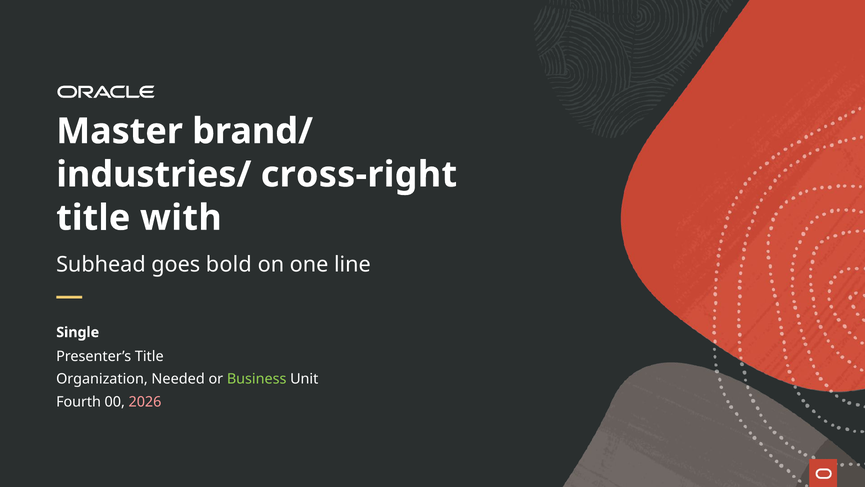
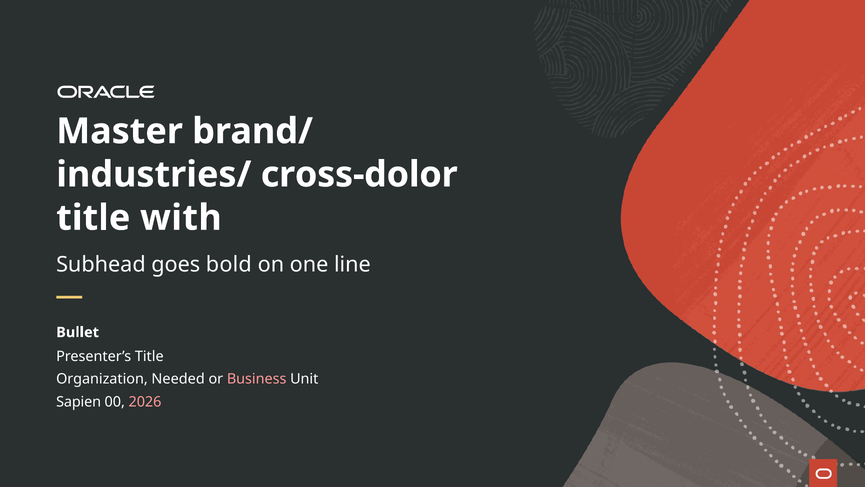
cross-right: cross-right -> cross-dolor (359, 174)
Single: Single -> Bullet (78, 332)
Business colour: light green -> pink (257, 379)
Fourth: Fourth -> Sapien (79, 402)
